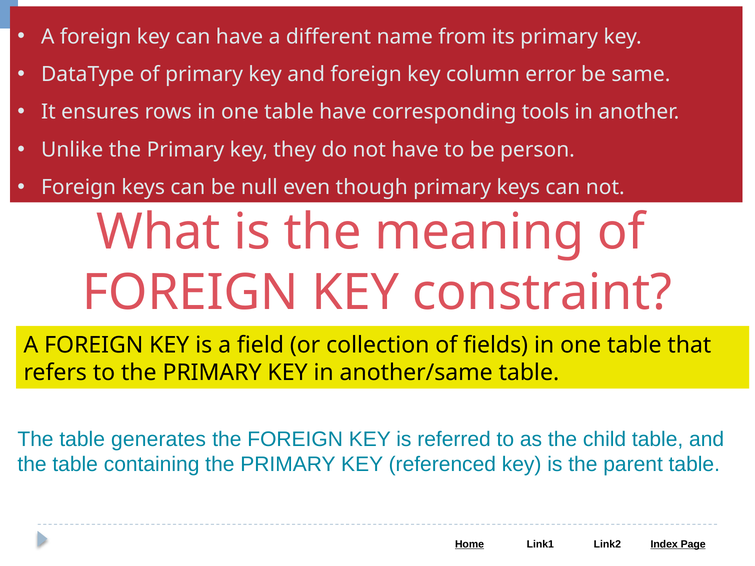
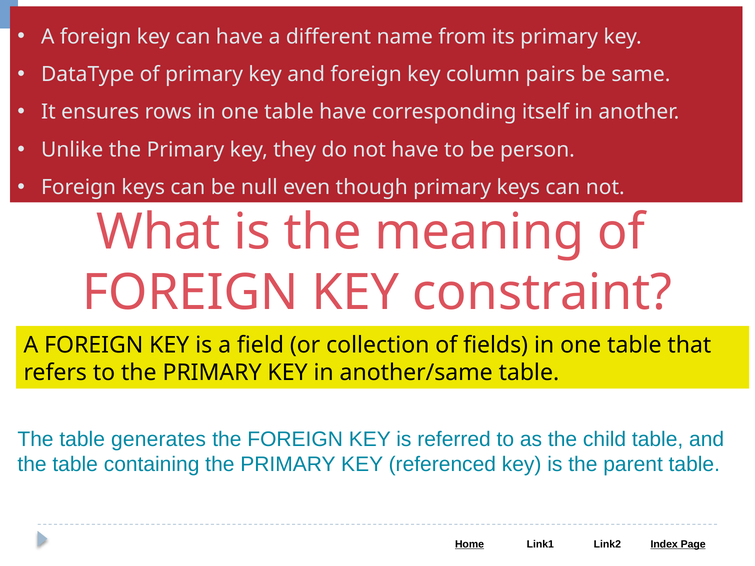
error: error -> pairs (550, 74)
tools: tools -> itself (546, 112)
